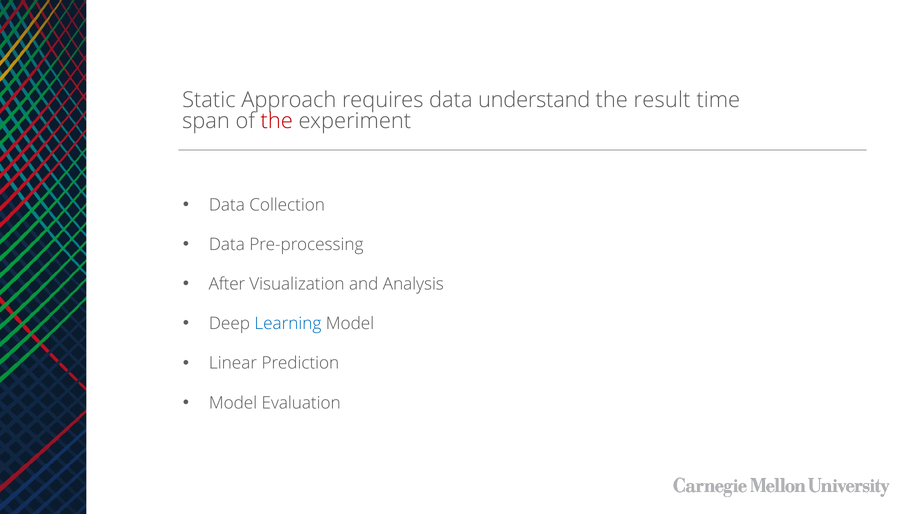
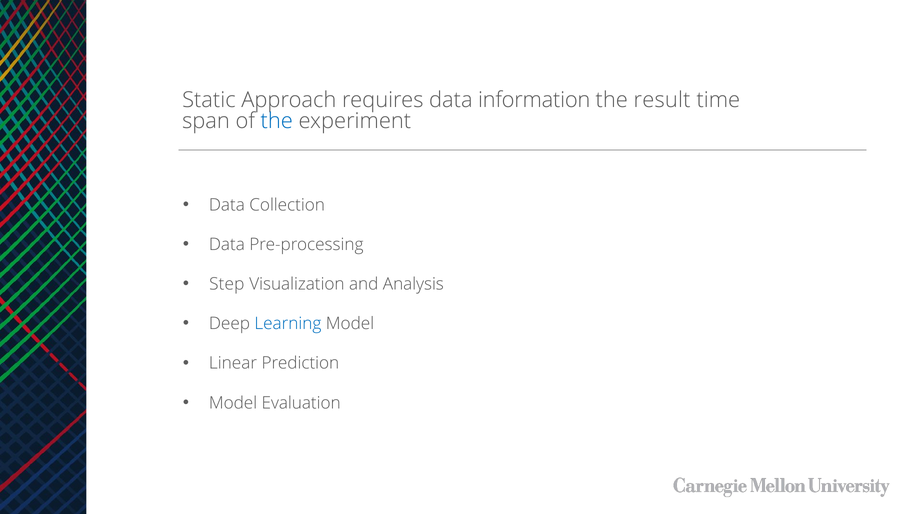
understand: understand -> information (534, 100)
the colour: red -> blue (277, 121)
After: After -> Step (227, 284)
